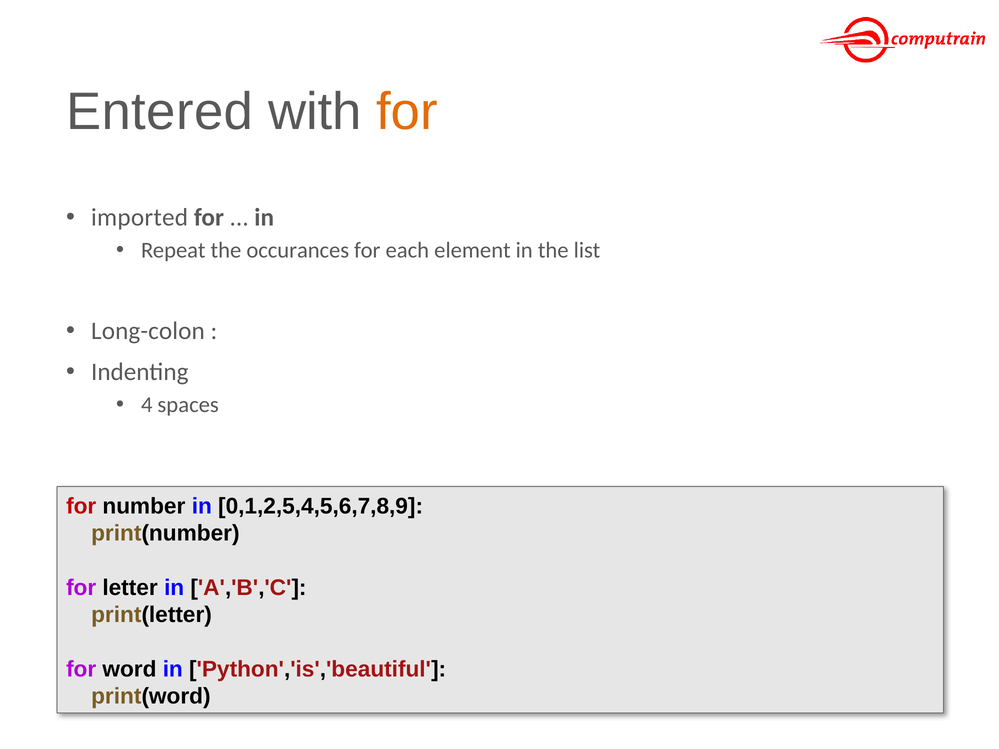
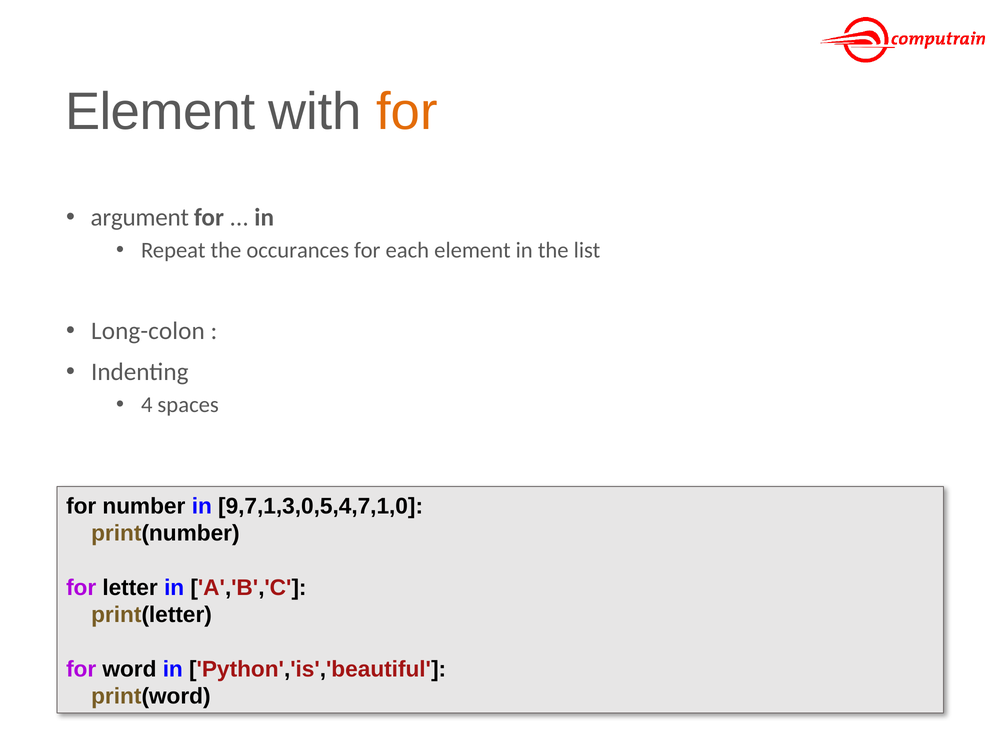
Entered: Entered -> Element (160, 112)
imported: imported -> argument (140, 217)
for colour: red -> black (81, 506)
0,1,2,5,4,5,6,7,8,9: 0,1,2,5,4,5,6,7,8,9 -> 9,7,1,3,0,5,4,7,1,0 (321, 506)
